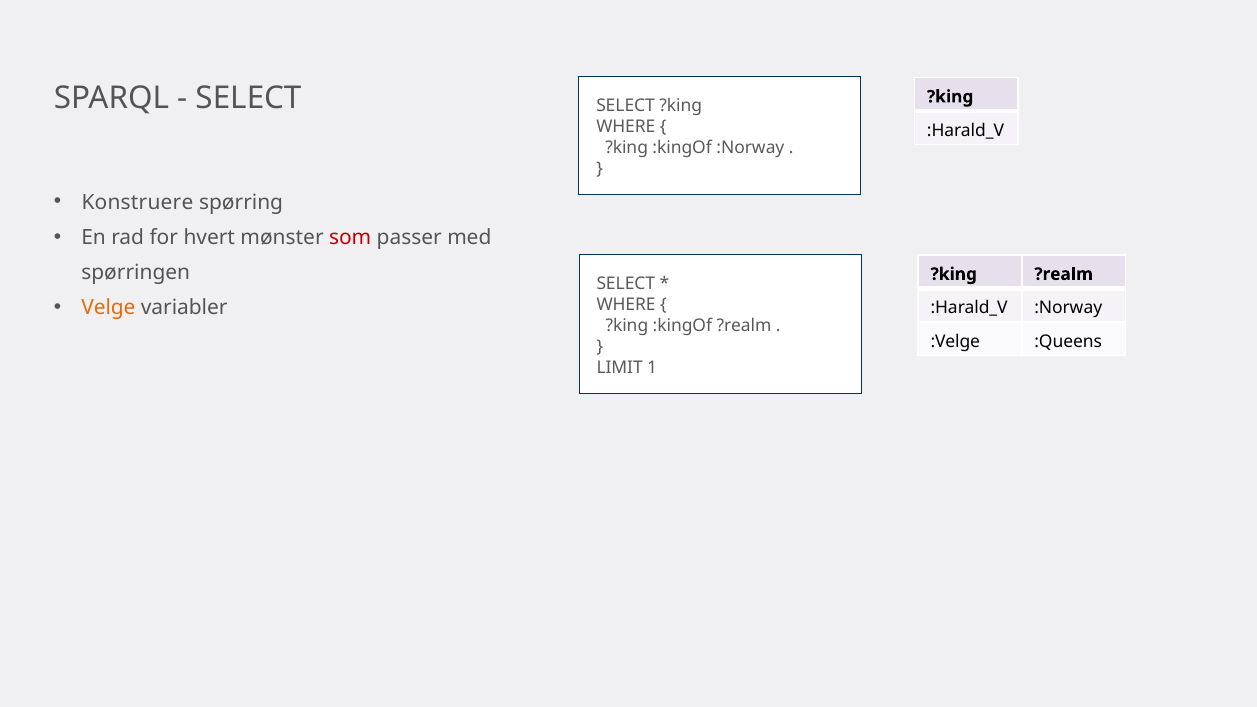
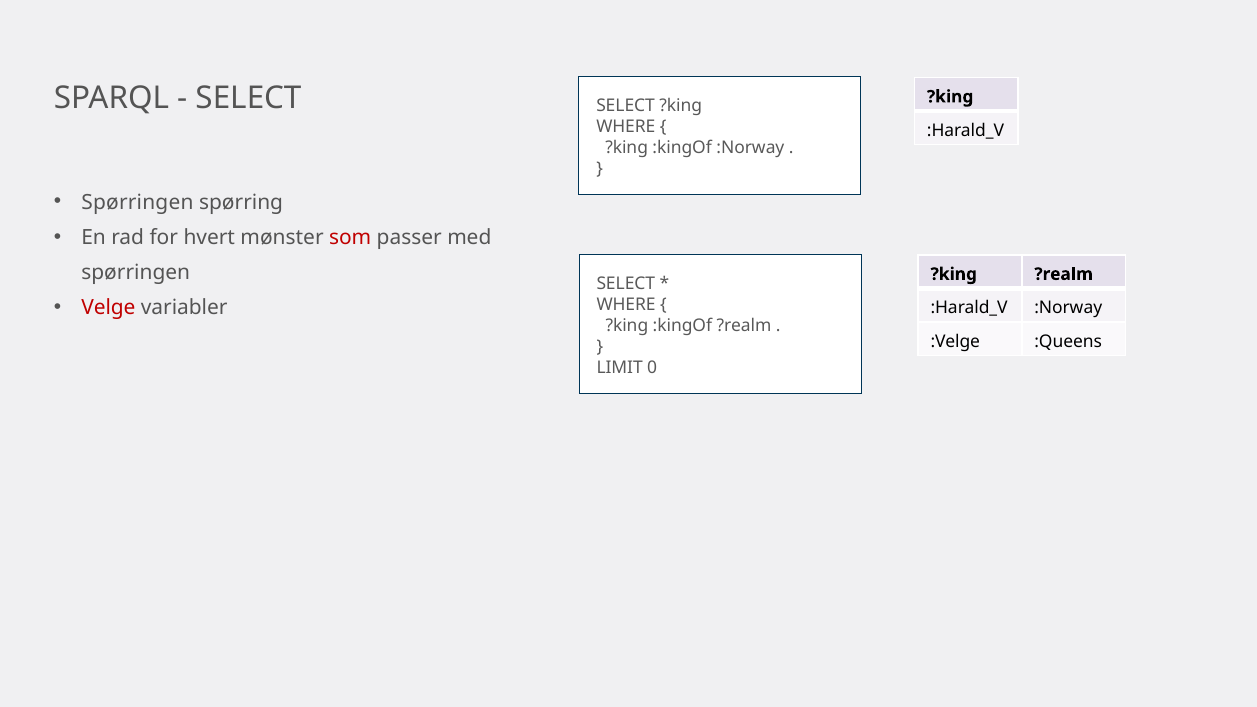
Konstruere: Konstruere -> Spørringen (137, 202)
Velge colour: orange -> red (108, 308)
1: 1 -> 0 (652, 367)
